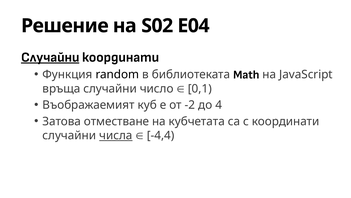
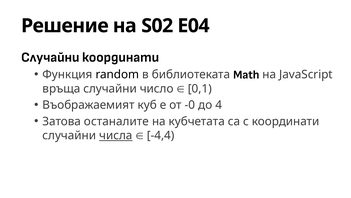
Случайни underline: present -> none (50, 57)
-2: -2 -> -0 (190, 105)
отместване: отместване -> останалите (116, 121)
